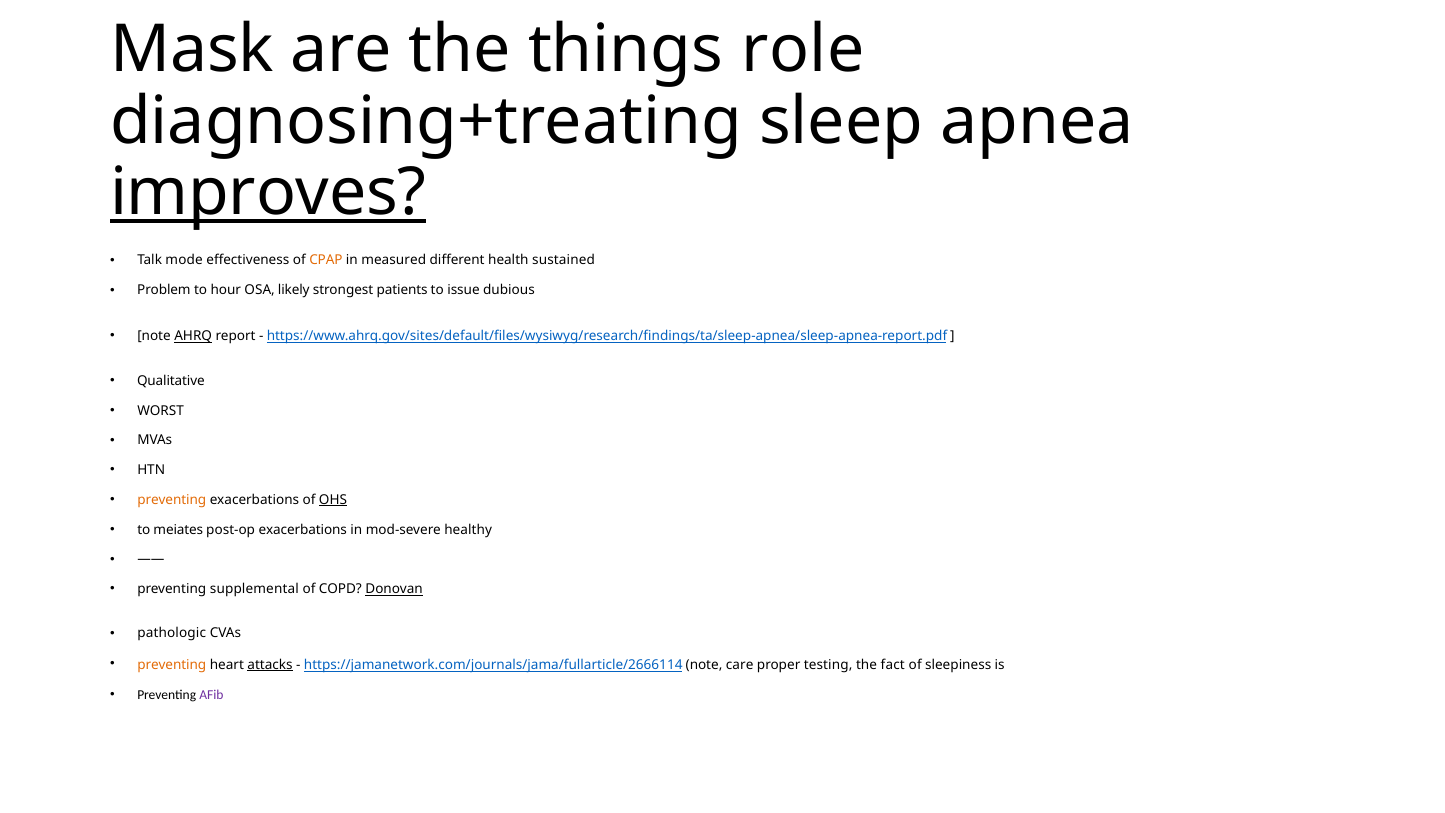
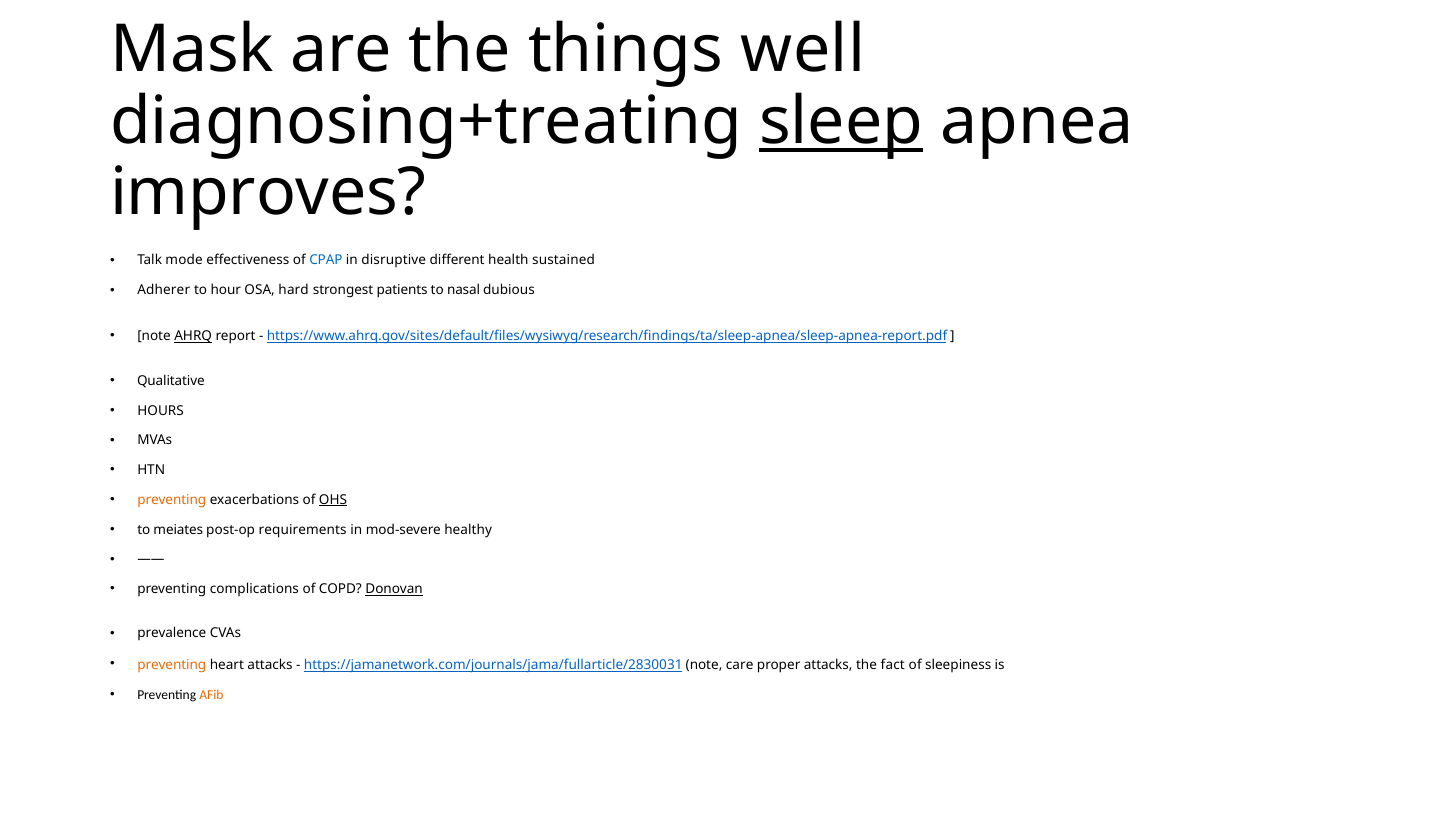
role: role -> well (803, 50)
sleep underline: none -> present (841, 121)
improves underline: present -> none (268, 193)
CPAP colour: orange -> blue (326, 260)
measured: measured -> disruptive (394, 260)
Problem: Problem -> Adherer (164, 290)
likely: likely -> hard (294, 290)
issue: issue -> nasal (464, 290)
WORST: WORST -> HOURS (161, 411)
post-op exacerbations: exacerbations -> requirements (303, 529)
supplemental: supplemental -> complications (254, 589)
pathologic: pathologic -> prevalence (172, 633)
attacks underline: present -> none (270, 665)
https://jamanetwork.com/journals/jama/fullarticle/2666114: https://jamanetwork.com/journals/jama/fullarticle/2666114 -> https://jamanetwork.com/journals/jama/fullarticle/2830031 (493, 665)
proper testing: testing -> attacks (828, 665)
AFib colour: purple -> orange (211, 695)
